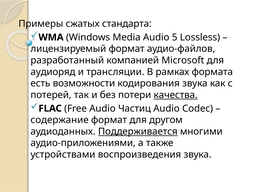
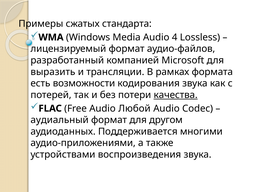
5: 5 -> 4 (175, 37)
аудиоряд: аудиоряд -> выразить (53, 72)
Частиц: Частиц -> Любой (134, 109)
содержание: содержание -> аудиальный (60, 120)
Поддерживается underline: present -> none (138, 132)
